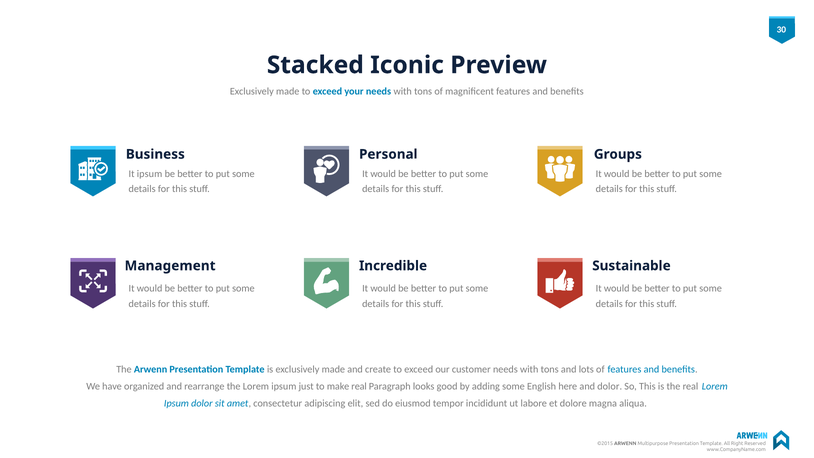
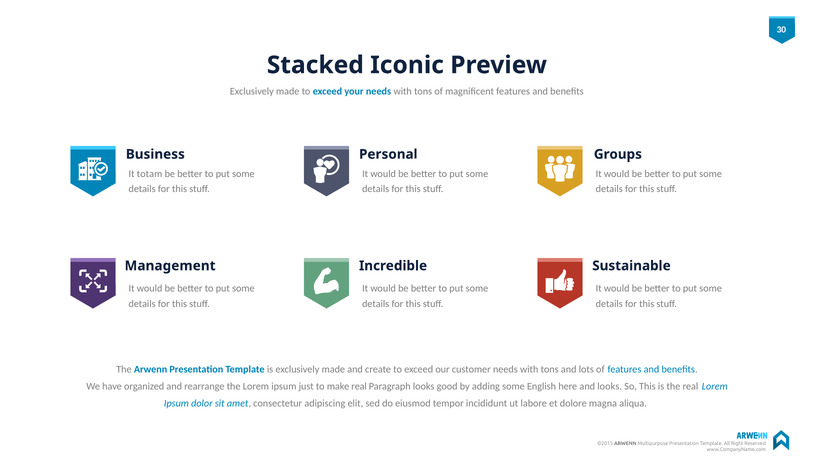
It ipsum: ipsum -> totam (150, 174)
and dolor: dolor -> looks (610, 386)
